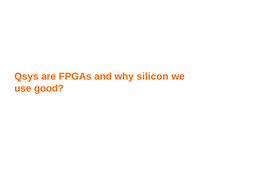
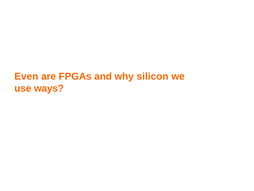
Qsys: Qsys -> Even (26, 76)
good: good -> ways (49, 88)
